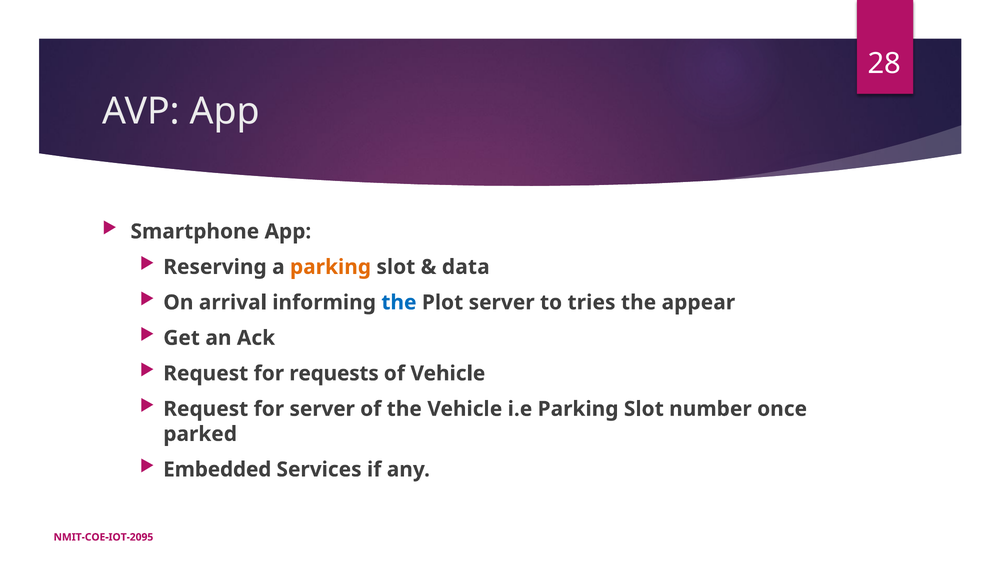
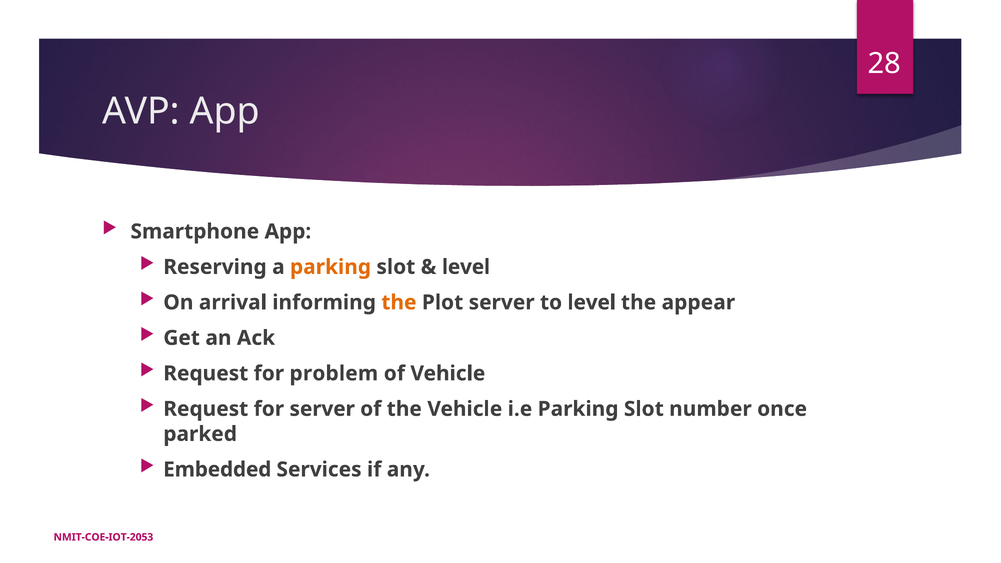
data: data -> level (466, 267)
the colour: blue -> orange (399, 303)
to tries: tries -> level (592, 303)
requests: requests -> problem (334, 374)
NMIT-COE-IOT-2095: NMIT-COE-IOT-2095 -> NMIT-COE-IOT-2053 (103, 537)
